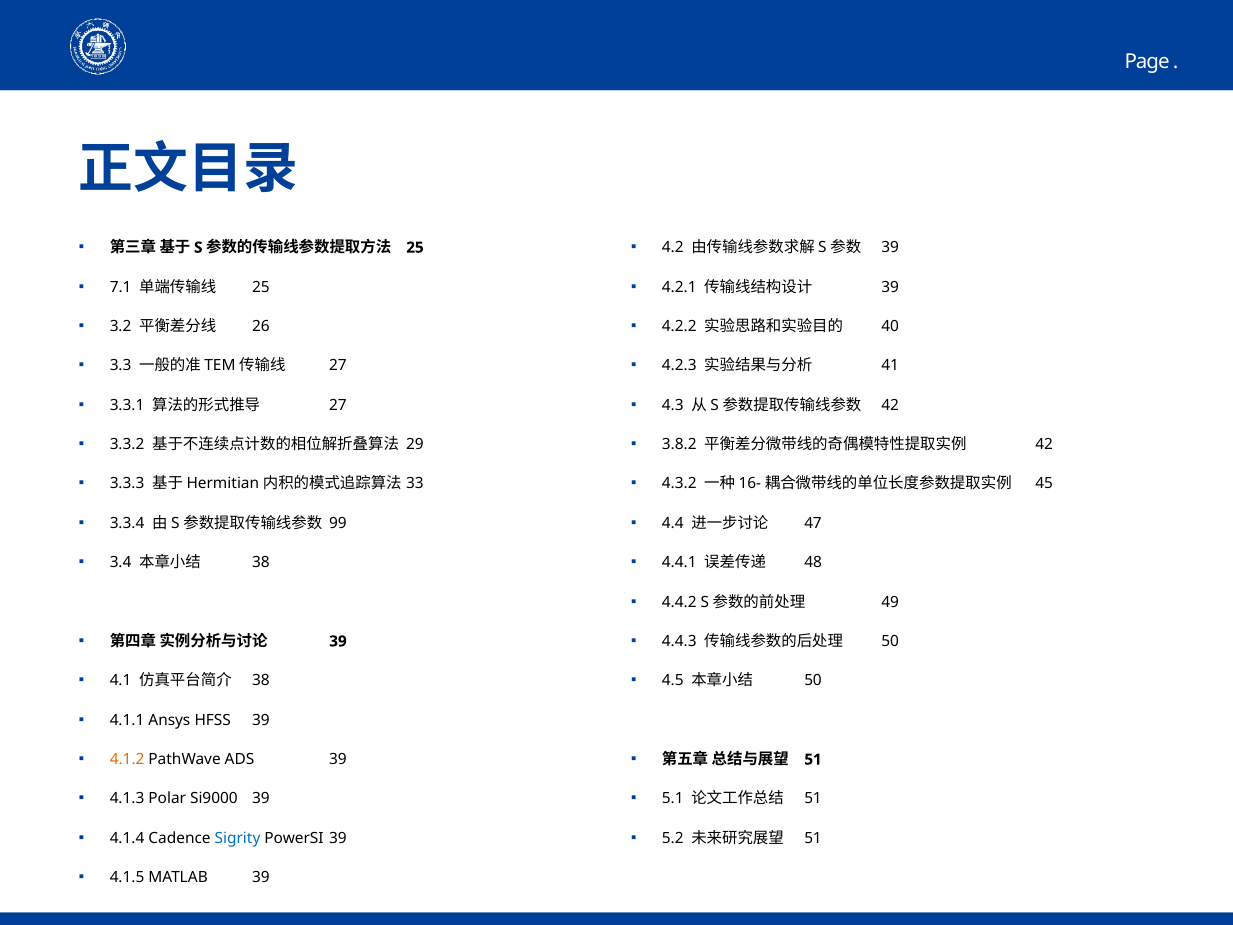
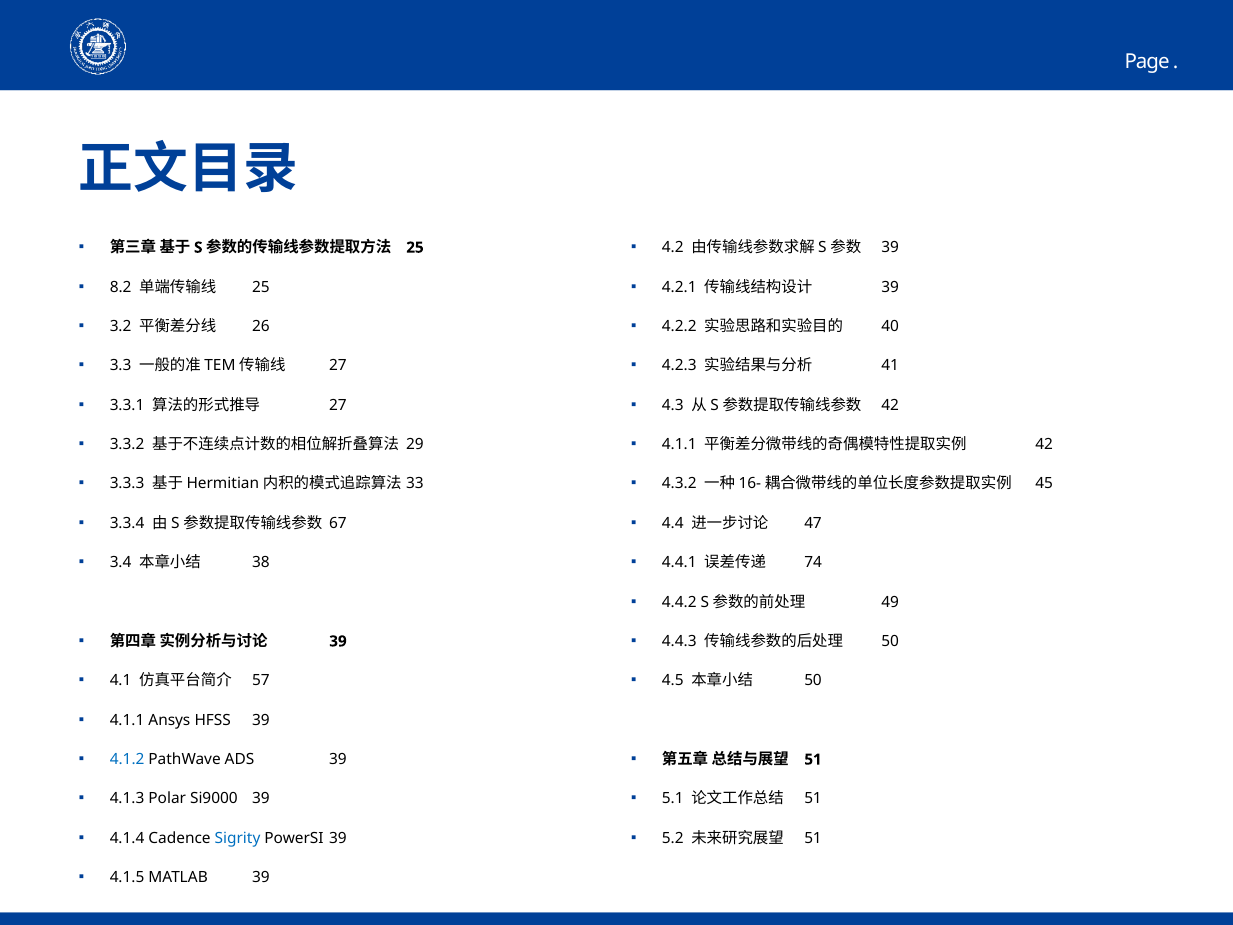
7.1: 7.1 -> 8.2 (121, 287)
3.8.2: 3.8.2 -> 4.1.1 (679, 444)
99: 99 -> 67 (338, 523)
48: 48 -> 74 (813, 562)
38: 38 -> 57 (261, 681)
4.1.2 colour: orange -> blue (127, 759)
